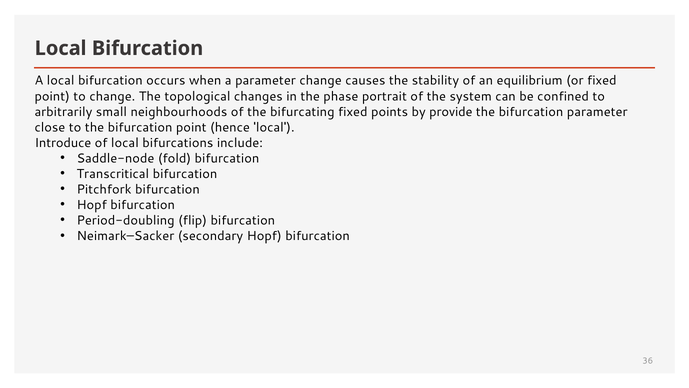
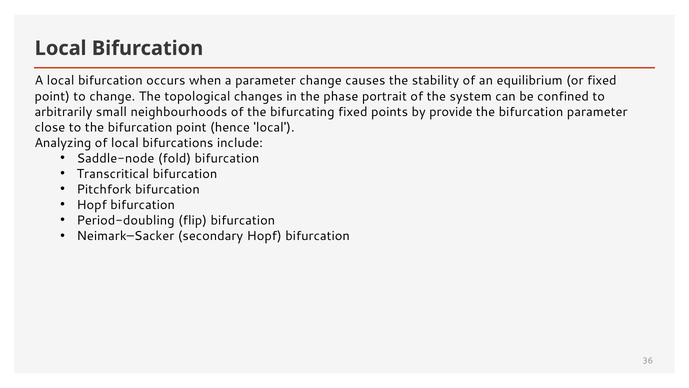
Introduce: Introduce -> Analyzing (63, 143)
